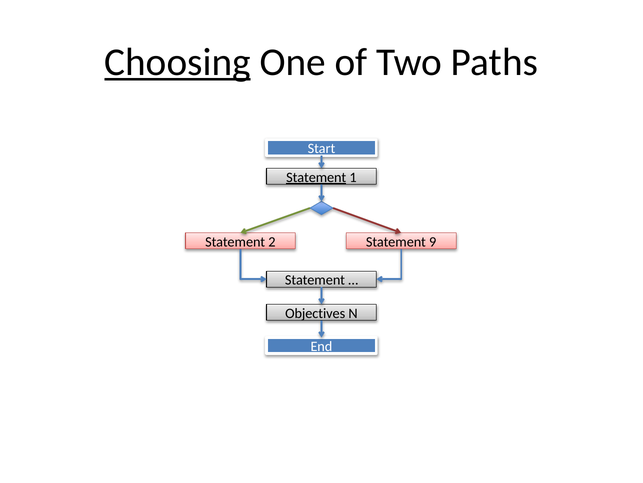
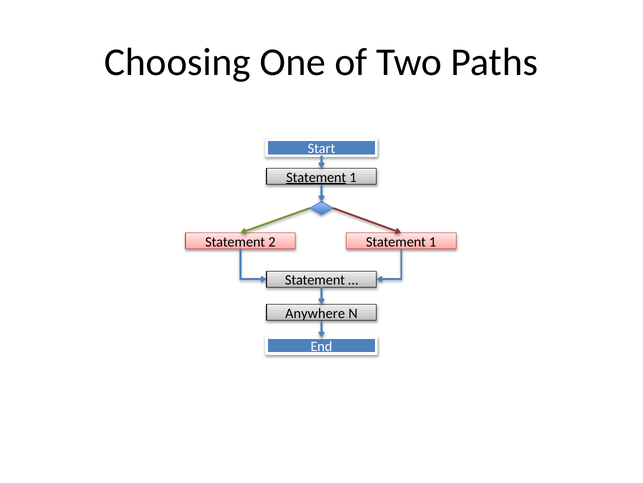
Choosing underline: present -> none (177, 62)
9: 9 -> 1 (433, 241)
Objectives: Objectives -> Anywhere (315, 313)
